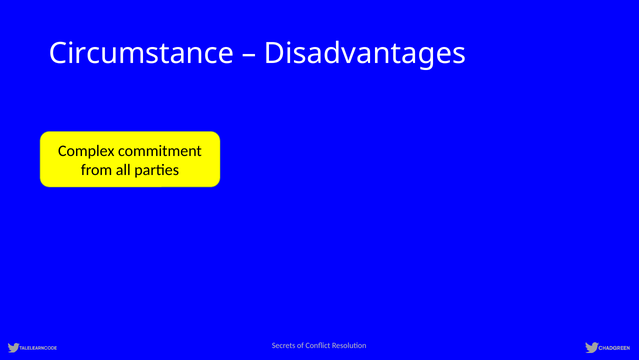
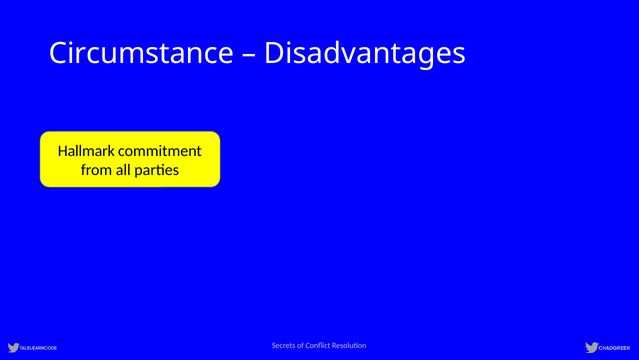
Complex: Complex -> Hallmark (86, 150)
